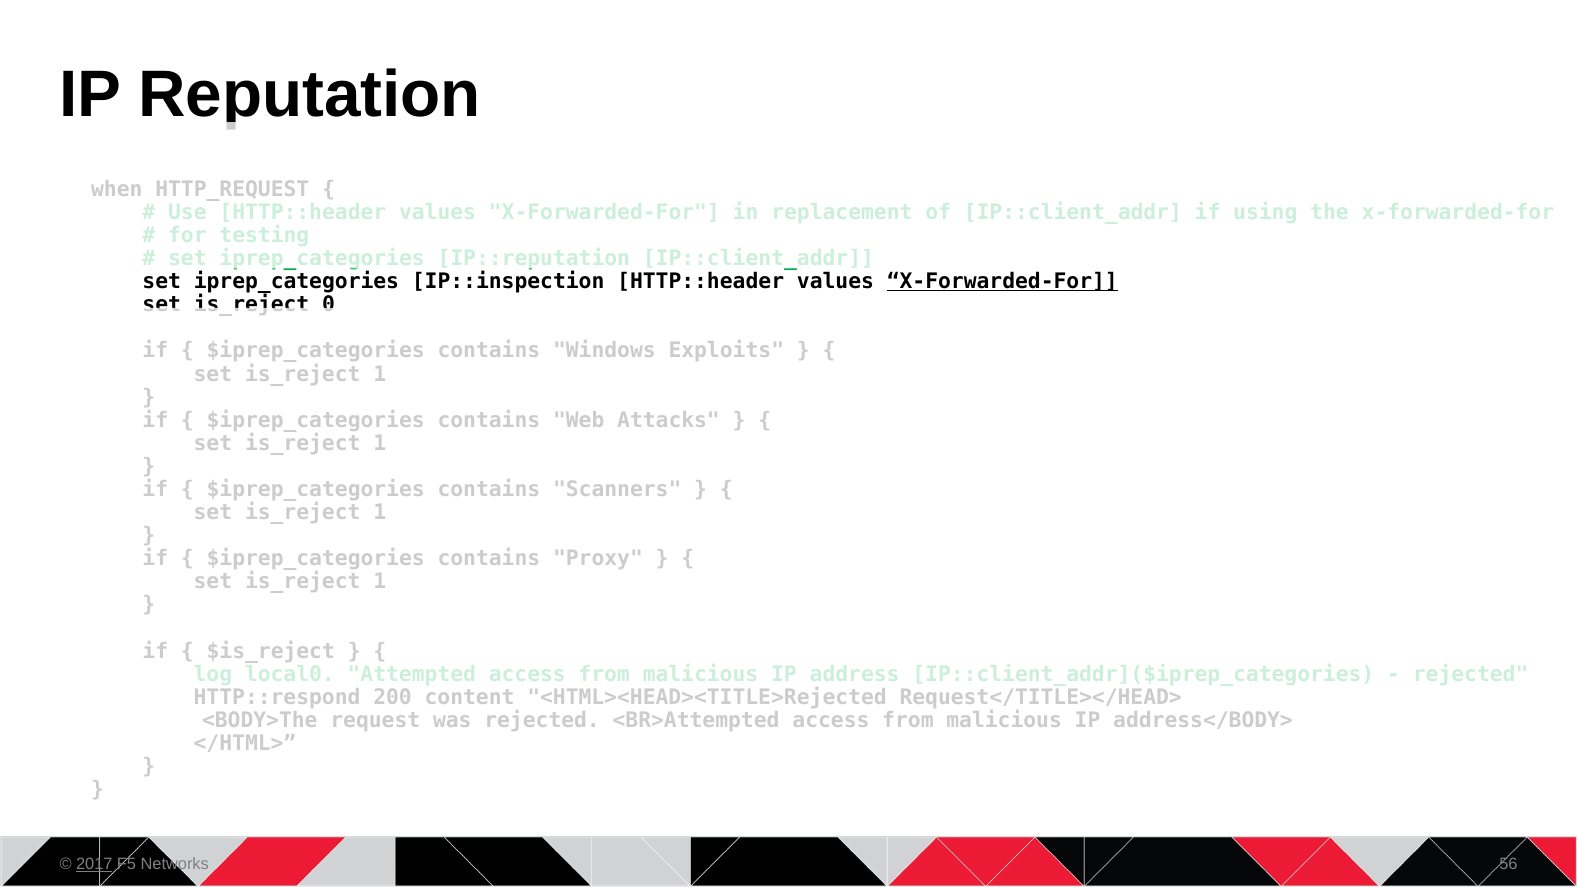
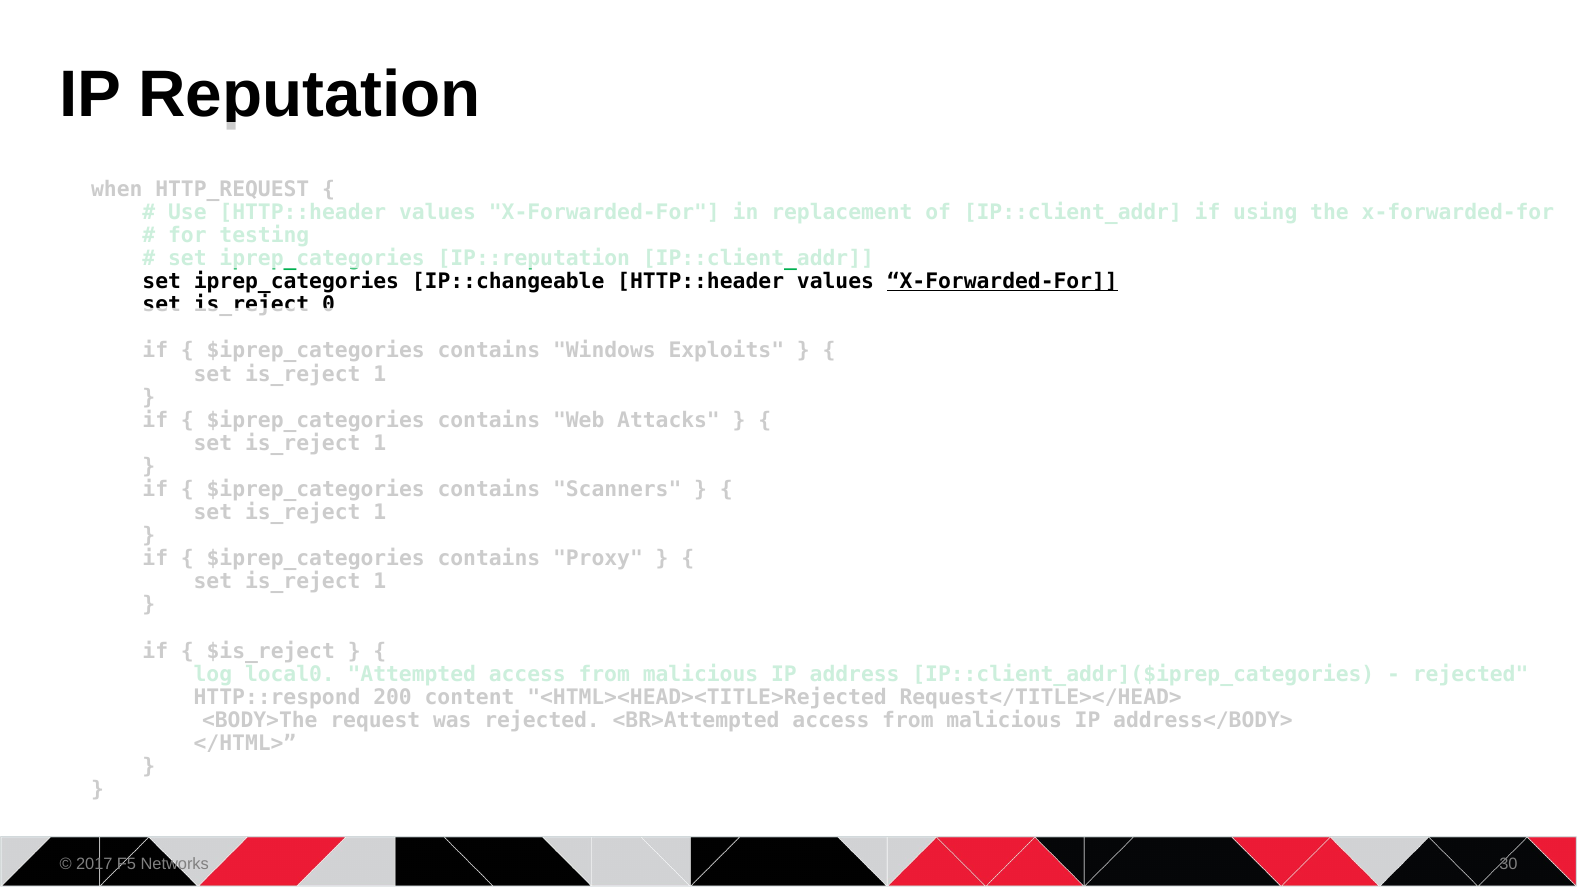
IP::inspection: IP::inspection -> IP::changeable (508, 282)
2017 underline: present -> none (94, 865)
56: 56 -> 30 (1508, 865)
